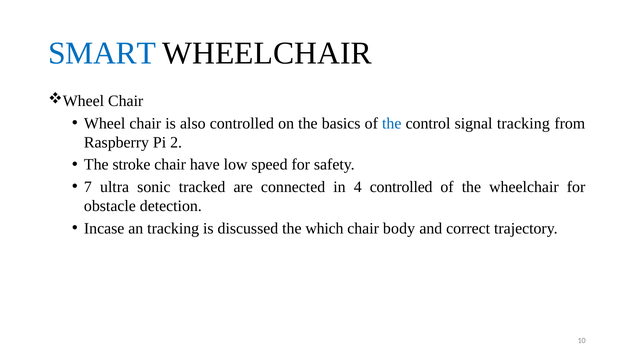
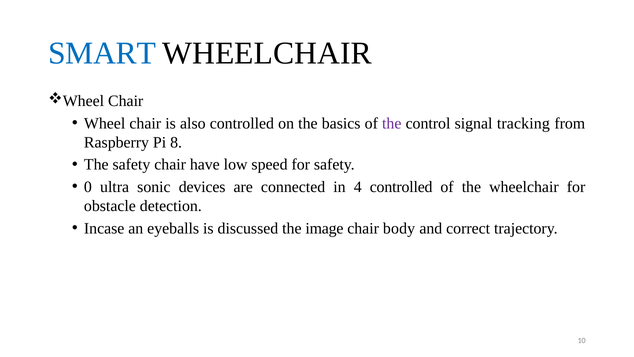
the colour: blue -> purple (392, 123)
2: 2 -> 8 (176, 142)
The stroke: stroke -> safety (131, 165)
7: 7 -> 0 (88, 187)
tracked: tracked -> devices (202, 187)
an tracking: tracking -> eyeballs (173, 228)
which: which -> image (324, 228)
